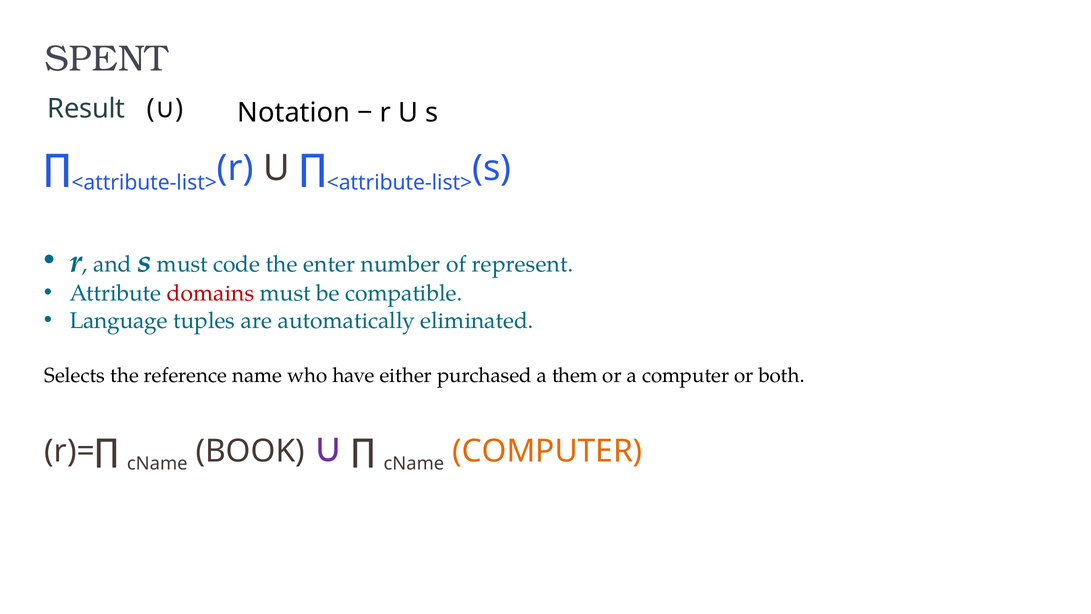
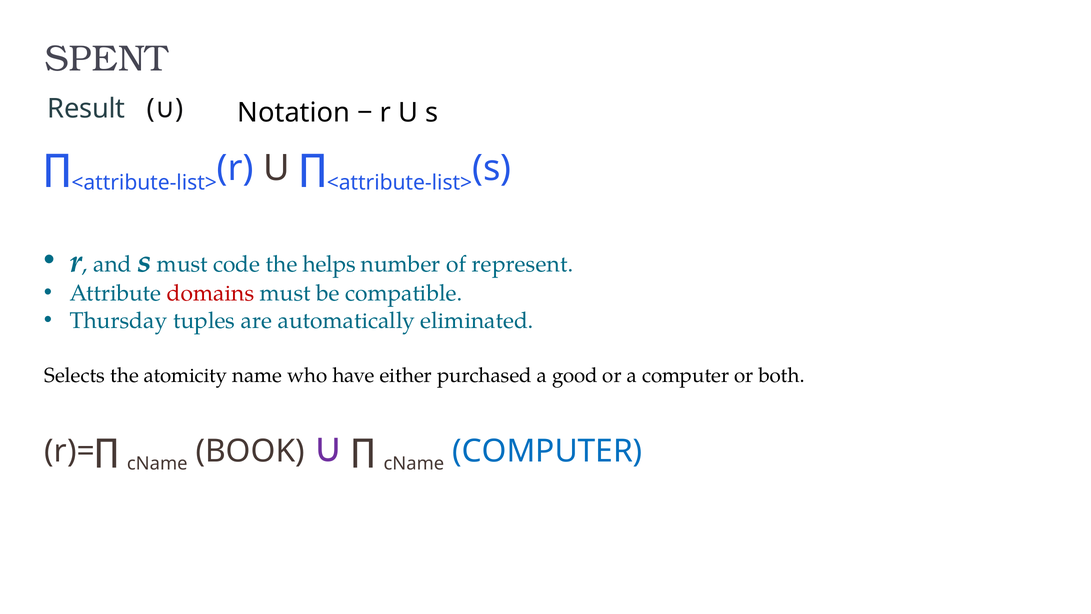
enter: enter -> helps (329, 264)
Language: Language -> Thursday (118, 320)
reference: reference -> atomicity (186, 375)
them: them -> good (575, 375)
COMPUTER colour: orange -> blue (547, 451)
